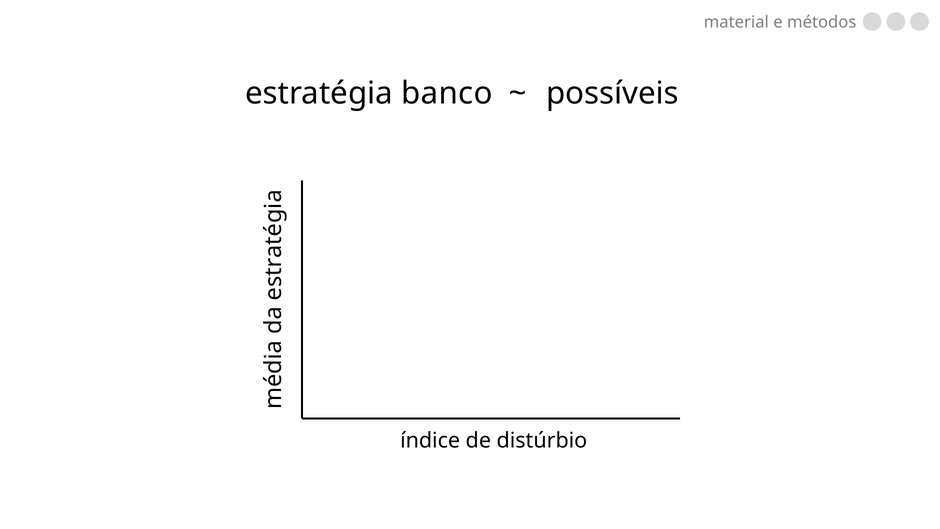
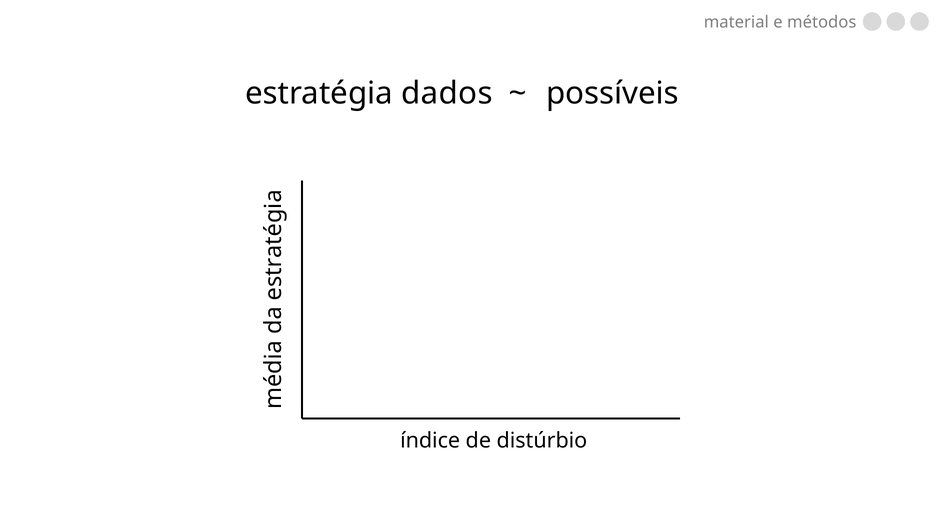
banco: banco -> dados (447, 93)
